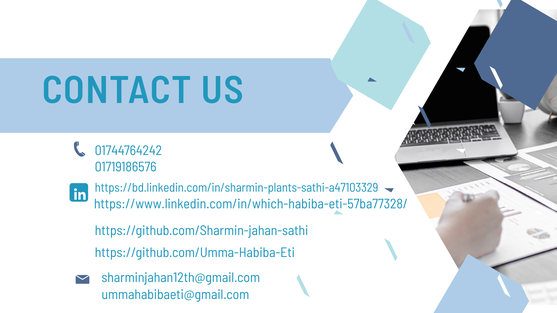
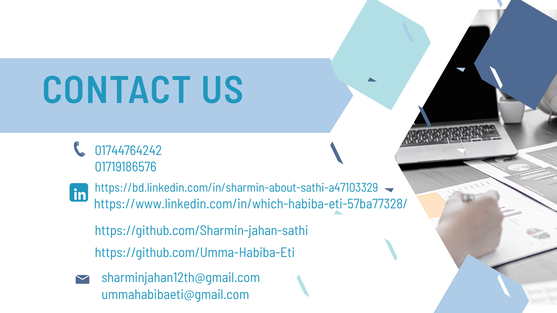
https://bd.linkedin.com/in/sharmin-plants-sathi-a47103329: https://bd.linkedin.com/in/sharmin-plants-sathi-a47103329 -> https://bd.linkedin.com/in/sharmin-about-sathi-a47103329 (237, 188)
